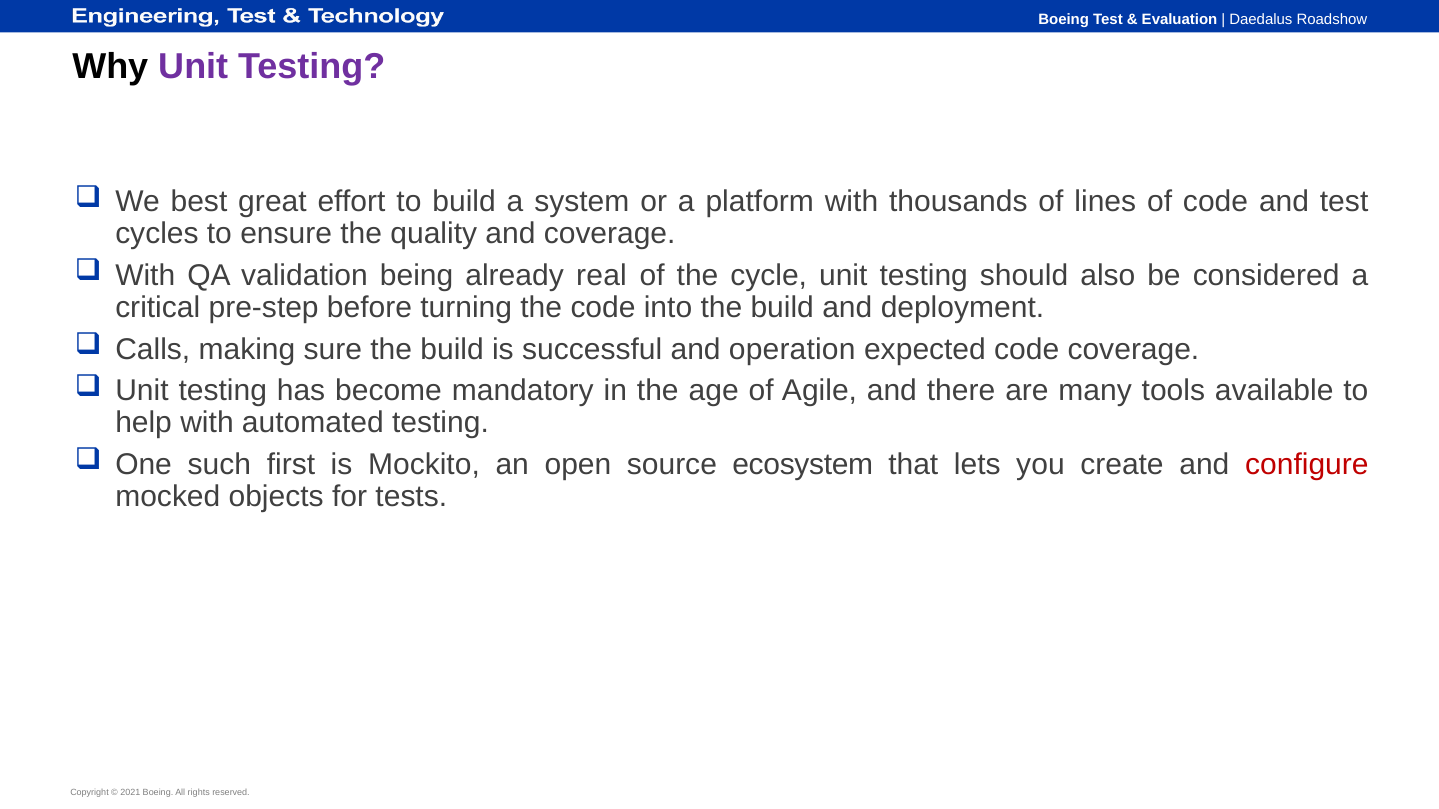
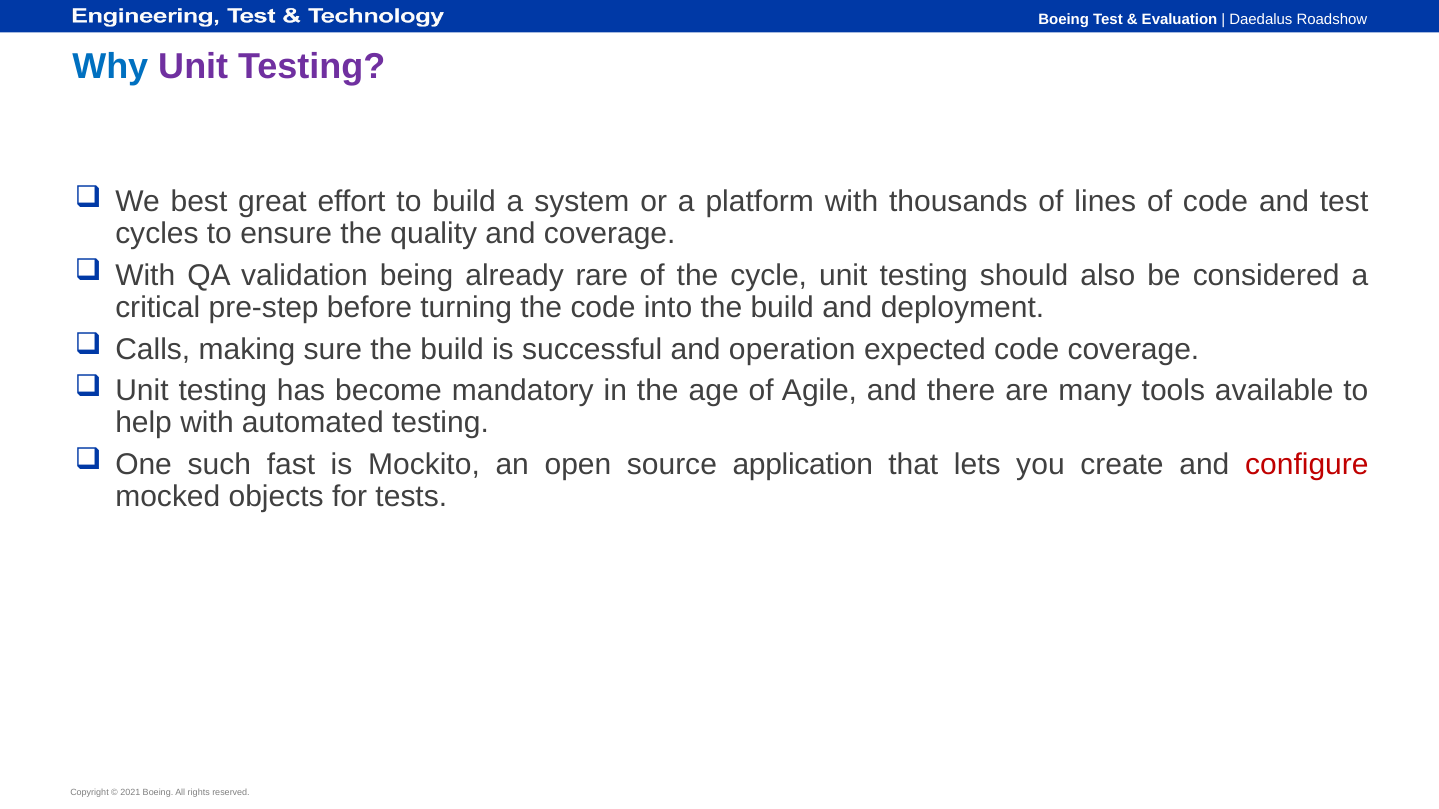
Why colour: black -> blue (110, 67)
real: real -> rare (602, 276)
first: first -> fast (291, 465)
ecosystem: ecosystem -> application (803, 465)
